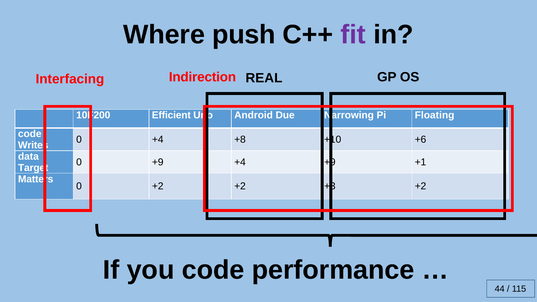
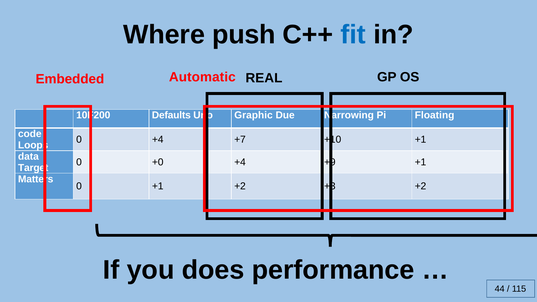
fit colour: purple -> blue (353, 35)
Indirection: Indirection -> Automatic (202, 77)
Interfacing: Interfacing -> Embedded (70, 79)
Efficient: Efficient -> Defaults (171, 115)
Android: Android -> Graphic (254, 115)
+8: +8 -> +7 (240, 140)
+6: +6 -> +1 (420, 140)
Writes: Writes -> Loops (33, 145)
0 +9: +9 -> +0 (158, 162)
0 +2: +2 -> +1 (158, 186)
you code: code -> does (213, 270)
